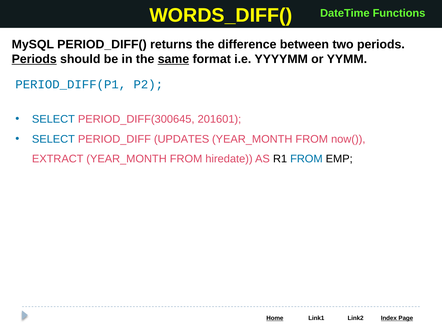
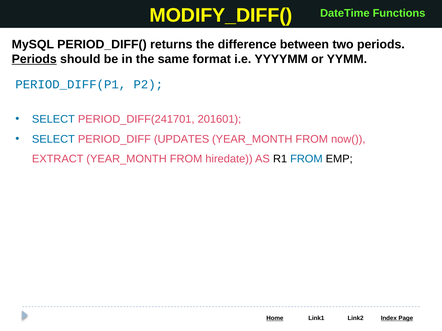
WORDS_DIFF(: WORDS_DIFF( -> MODIFY_DIFF( (221, 15)
same underline: present -> none (173, 59)
PERIOD_DIFF(300645: PERIOD_DIFF(300645 -> PERIOD_DIFF(241701 (136, 119)
